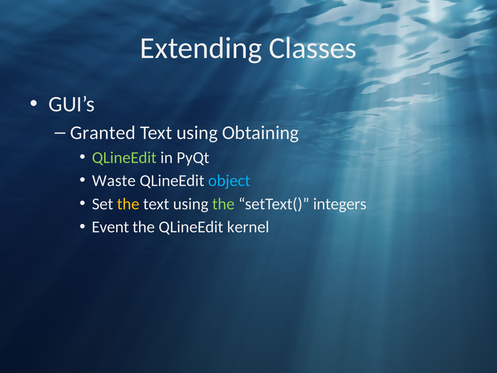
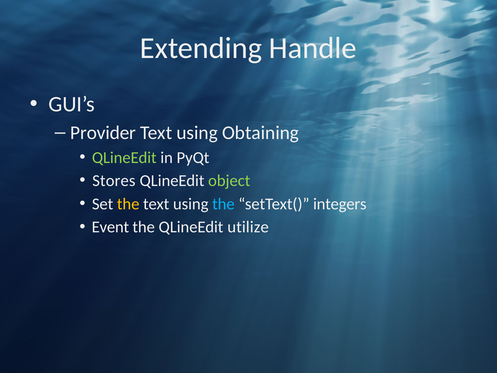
Classes: Classes -> Handle (313, 48)
Granted: Granted -> Provider (103, 133)
Waste: Waste -> Stores (114, 181)
object colour: light blue -> light green (229, 181)
the colour: light green -> light blue (223, 204)
kernel: kernel -> utilize (248, 227)
